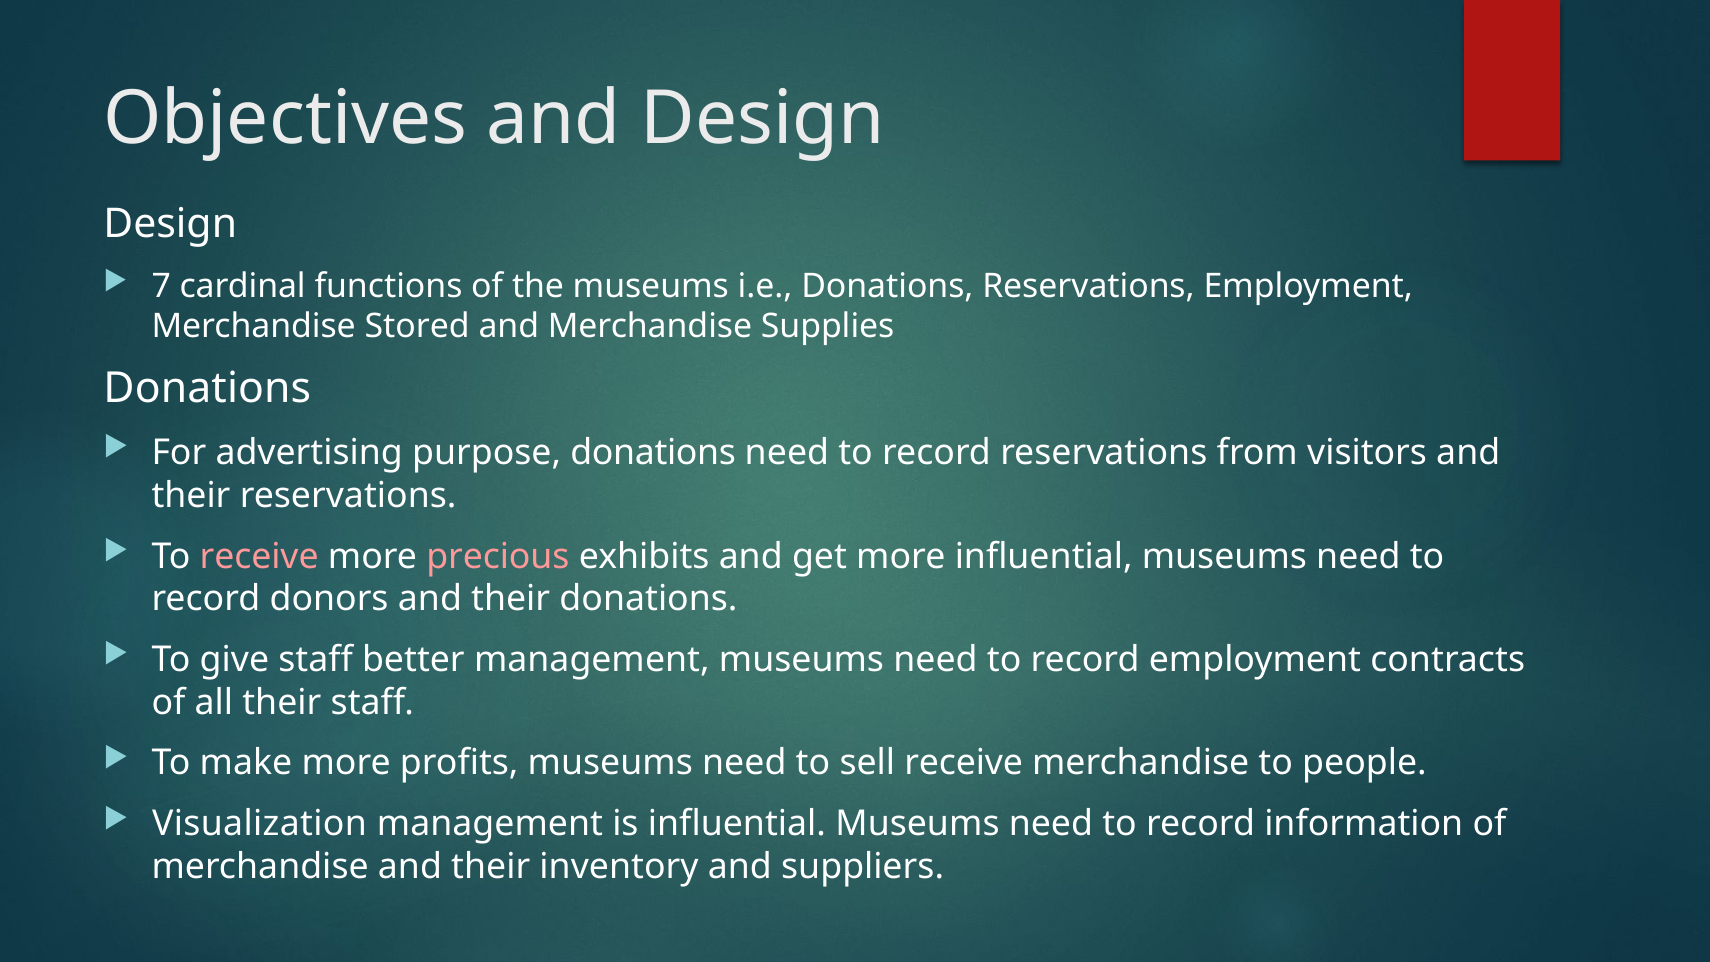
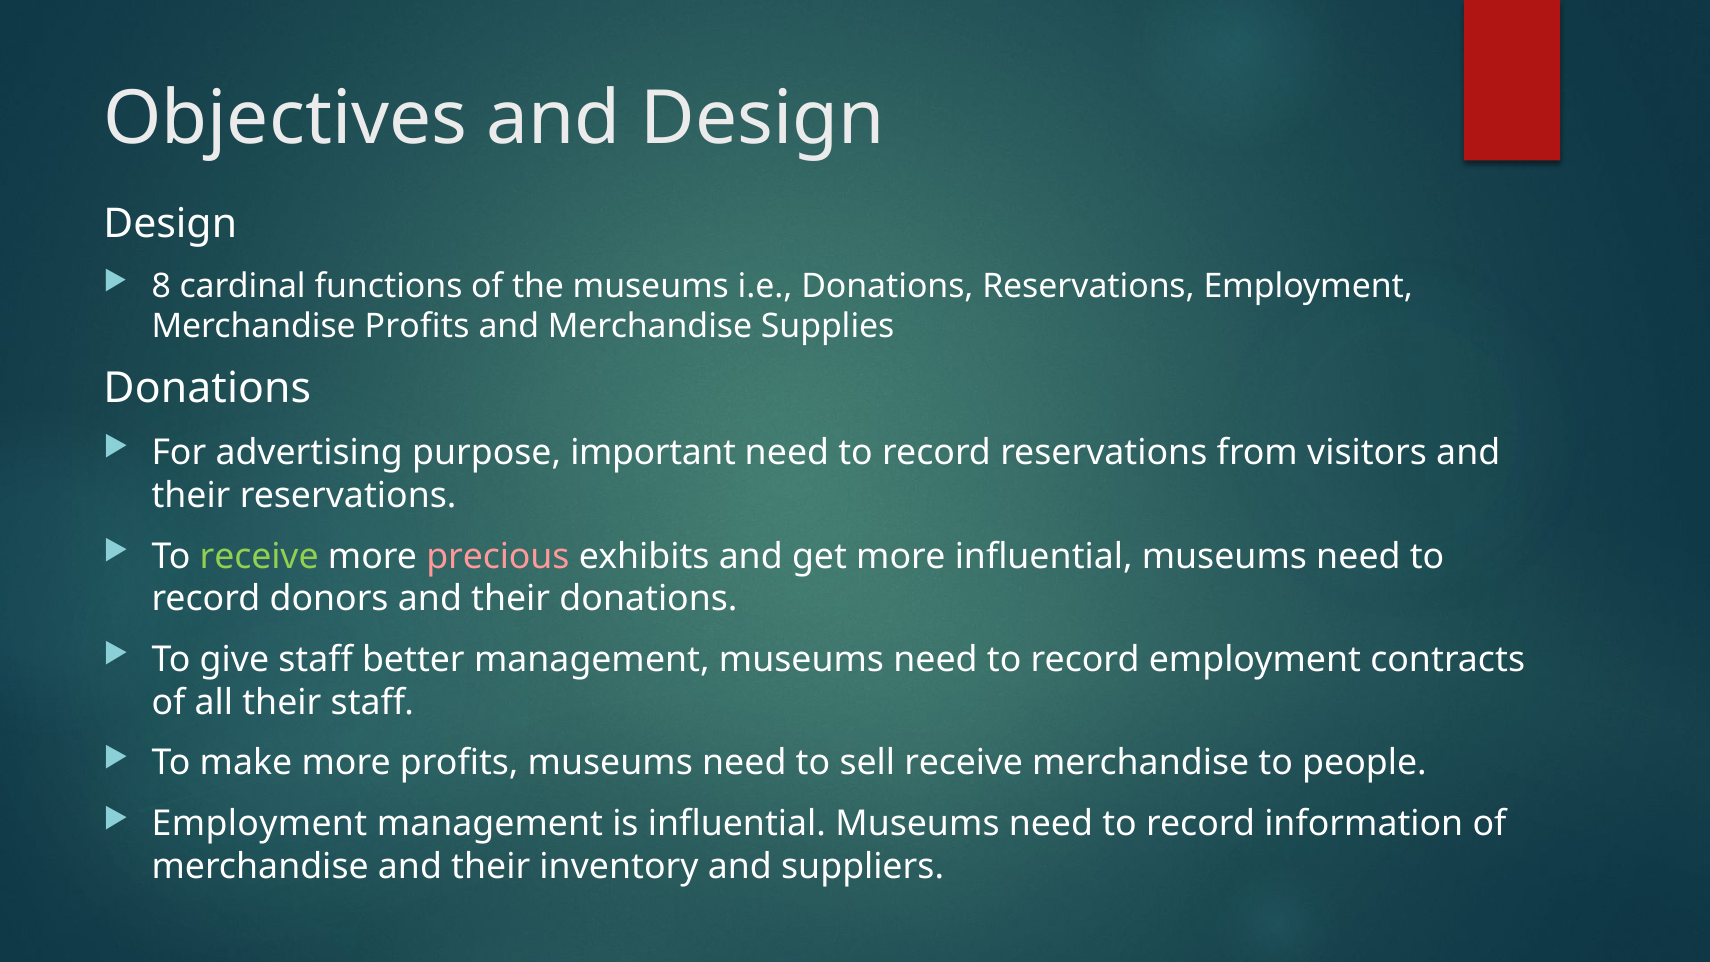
7: 7 -> 8 (161, 286)
Merchandise Stored: Stored -> Profits (417, 327)
purpose donations: donations -> important (653, 453)
receive colour: pink -> light green (259, 556)
Visualization: Visualization -> Employment (259, 824)
